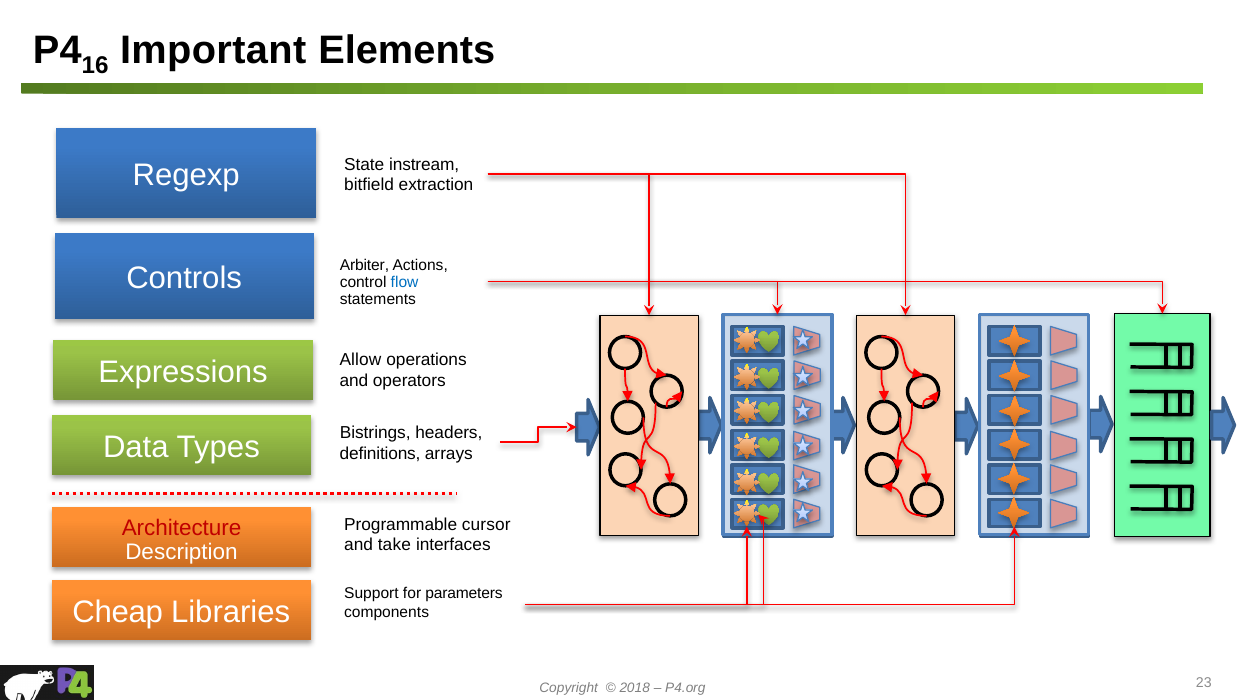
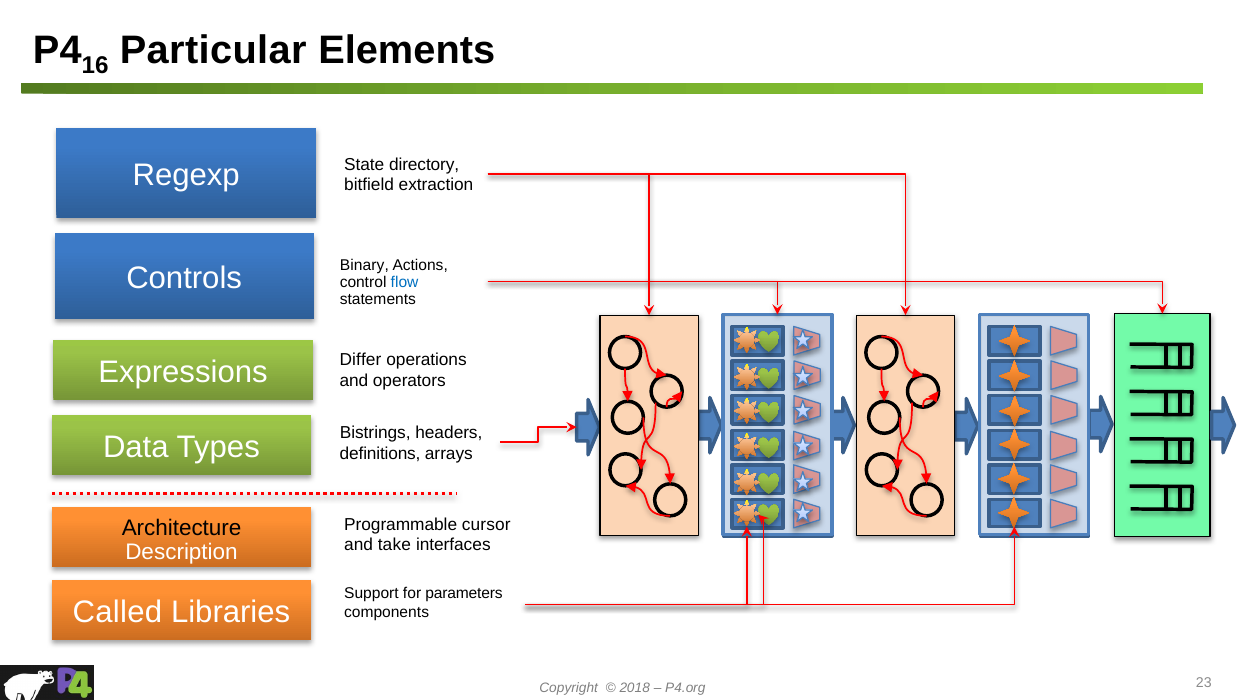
Important: Important -> Particular (213, 50)
instream: instream -> directory (424, 164)
Arbiter: Arbiter -> Binary (364, 266)
Allow: Allow -> Differ (361, 360)
Architecture colour: red -> black (182, 528)
Cheap: Cheap -> Called (117, 613)
